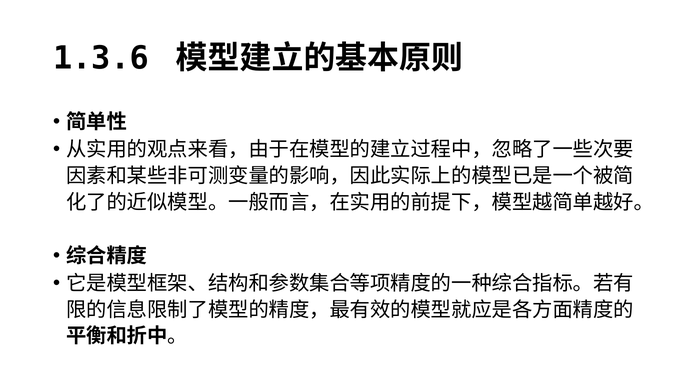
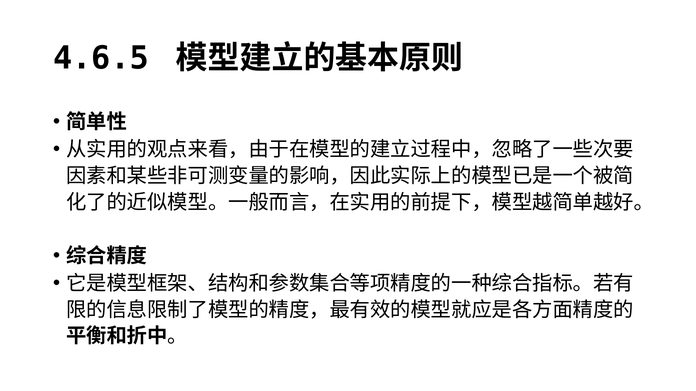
1.3.6: 1.3.6 -> 4.6.5 (101, 58)
